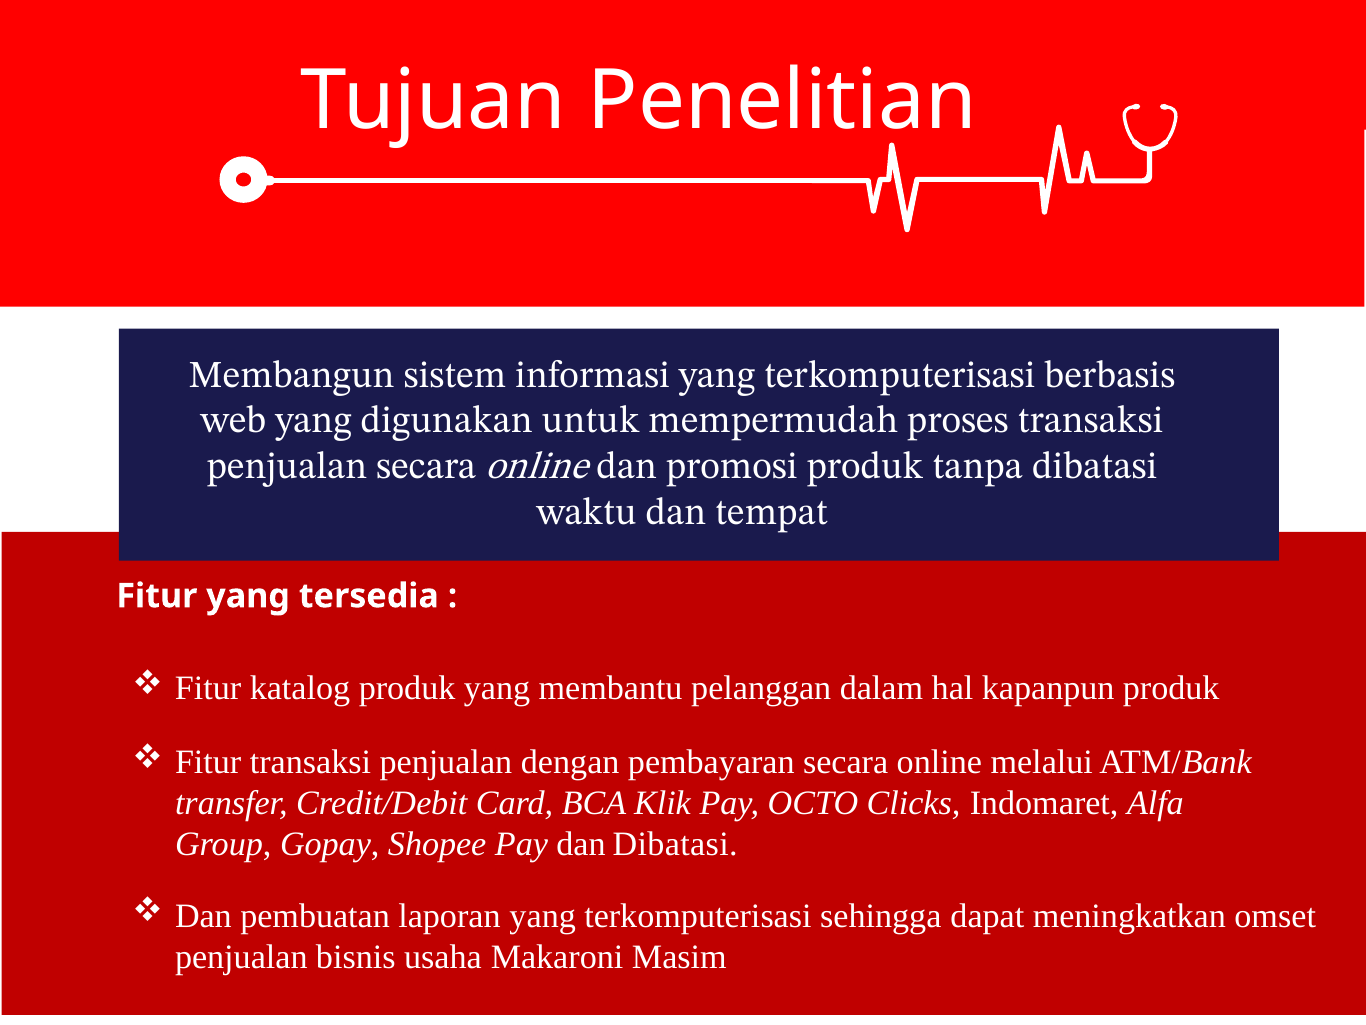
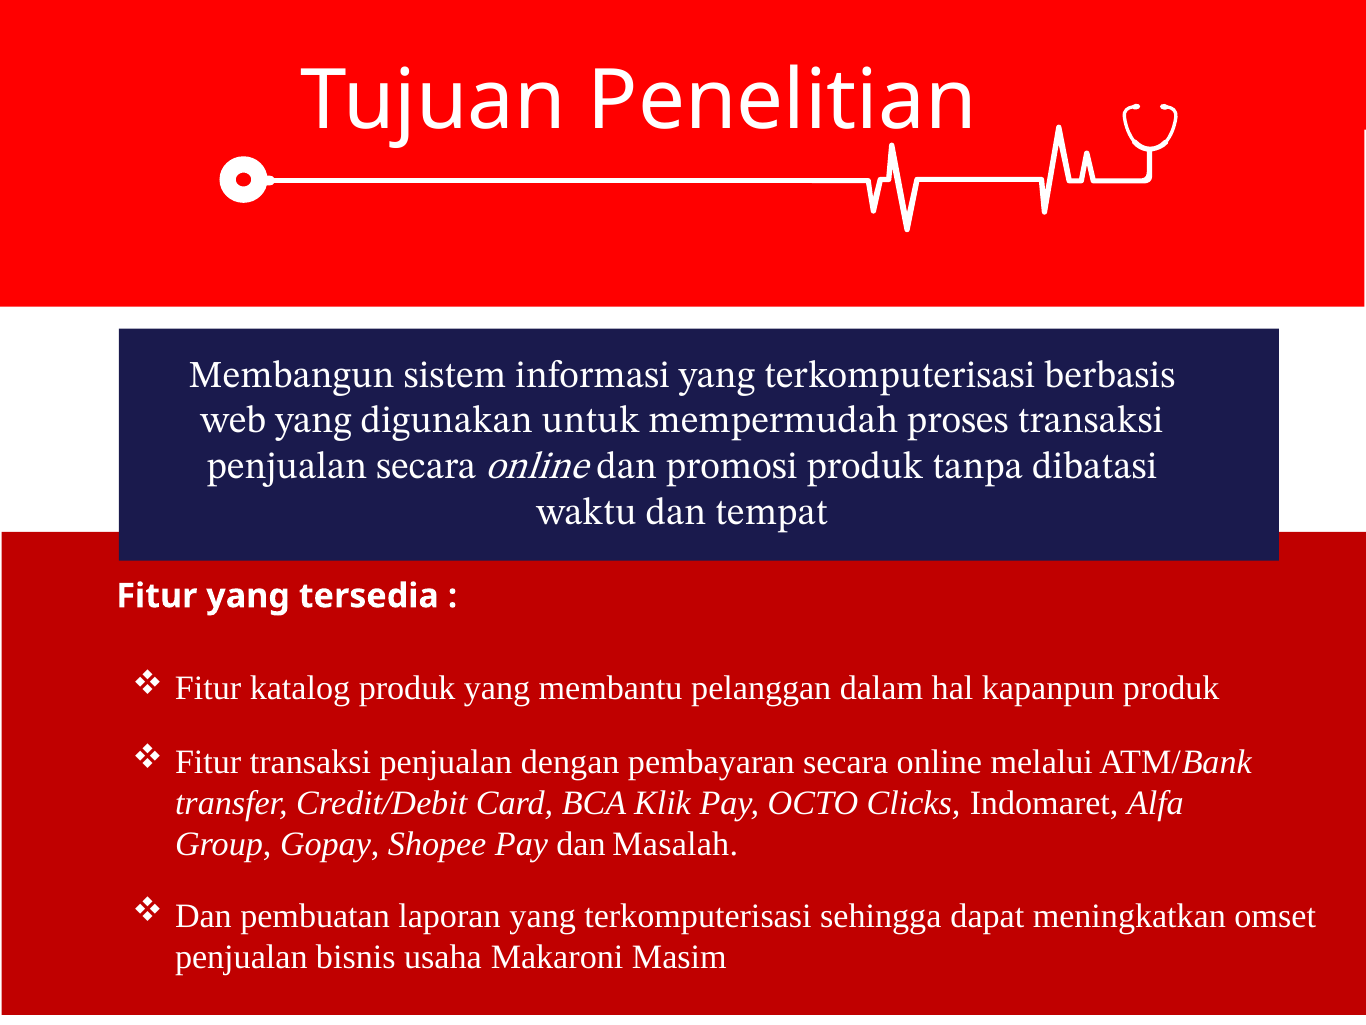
dan Dibatasi: Dibatasi -> Masalah (675, 844)
